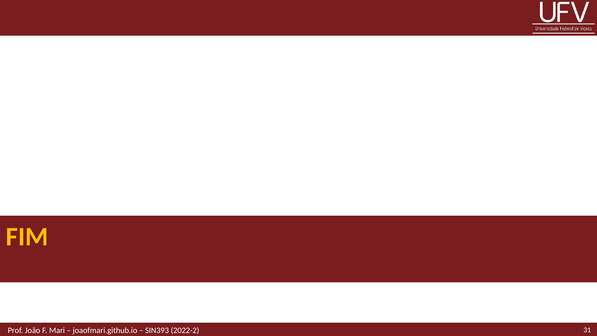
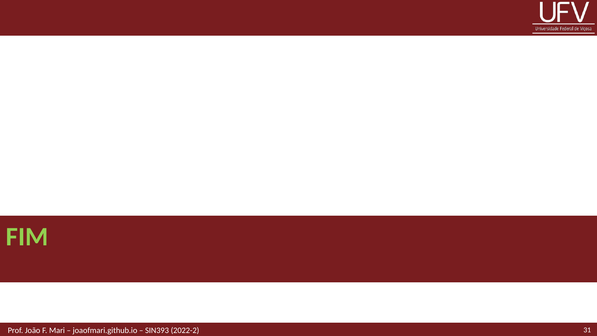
FIM colour: yellow -> light green (27, 237)
